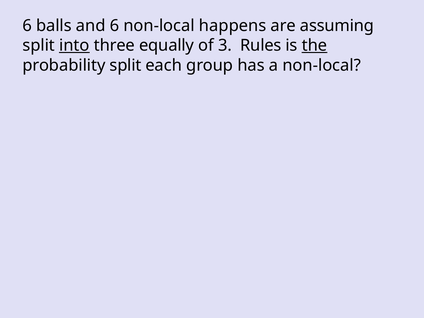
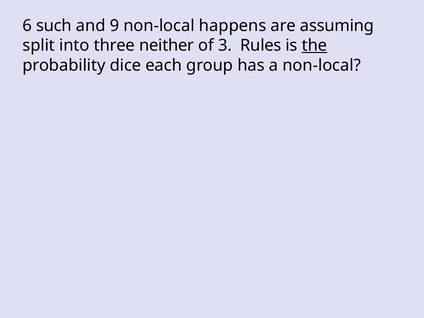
balls: balls -> such (54, 26)
and 6: 6 -> 9 (114, 26)
into underline: present -> none (74, 46)
equally: equally -> neither (167, 46)
probability split: split -> dice (125, 65)
